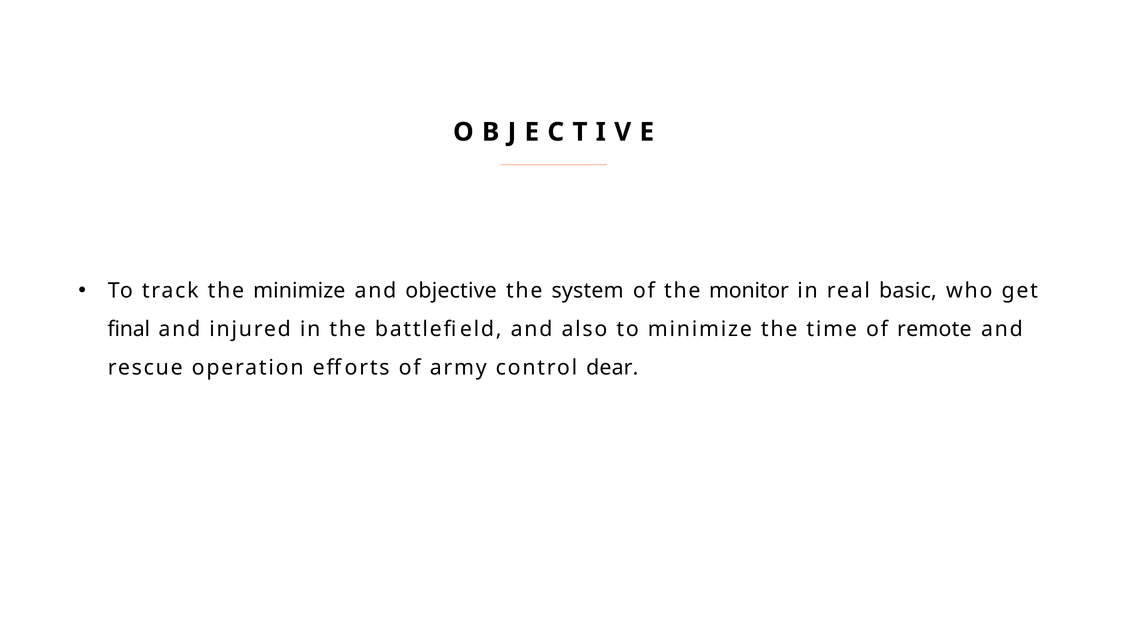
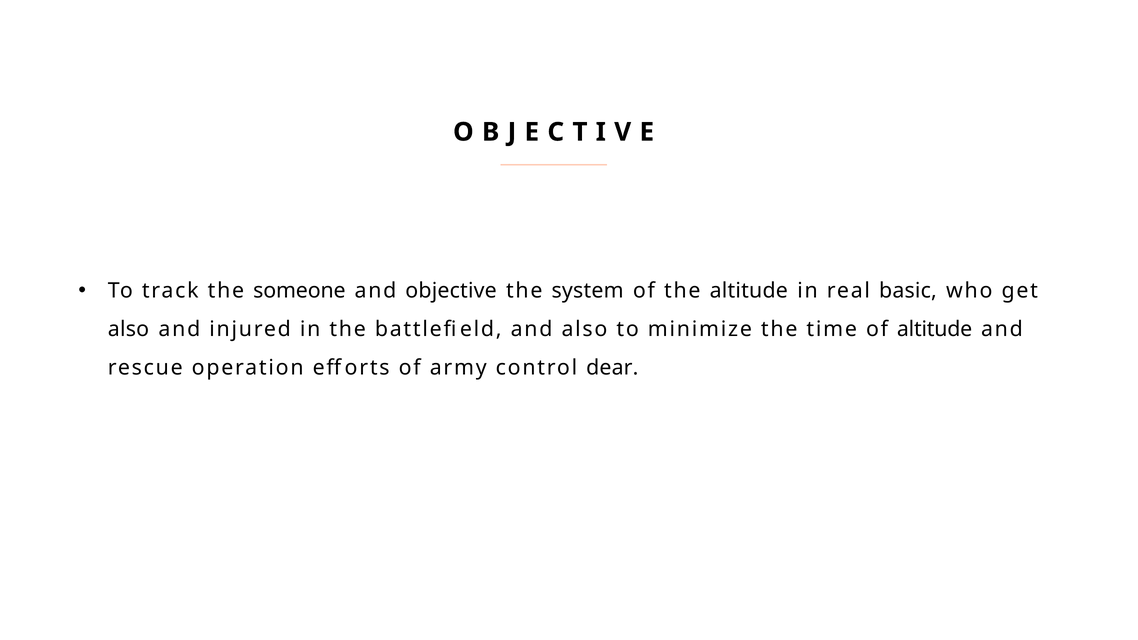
the minimize: minimize -> someone (299, 291)
the monitor: monitor -> altitude (749, 291)
final: final -> also (128, 329)
of remote: remote -> altitude (935, 329)
